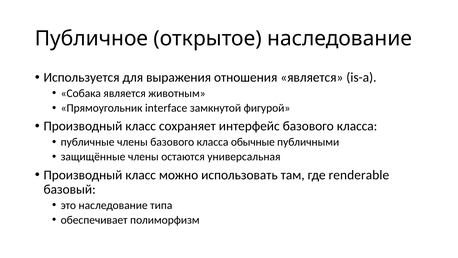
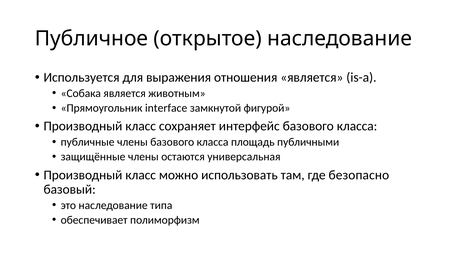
обычные: обычные -> площадь (253, 142)
renderable: renderable -> безопасно (359, 175)
